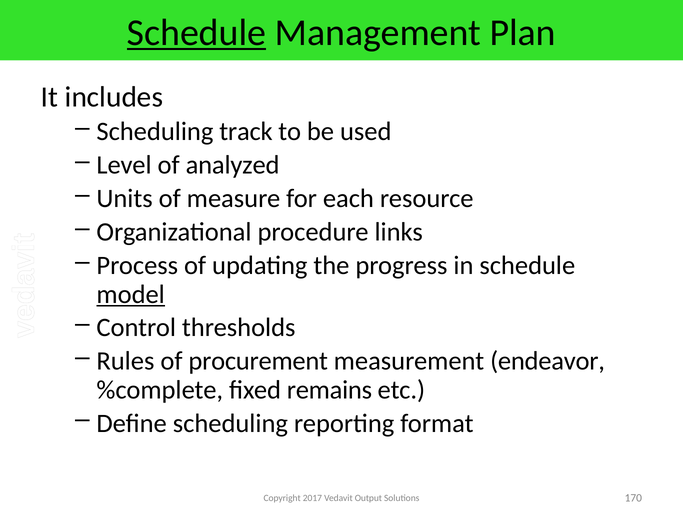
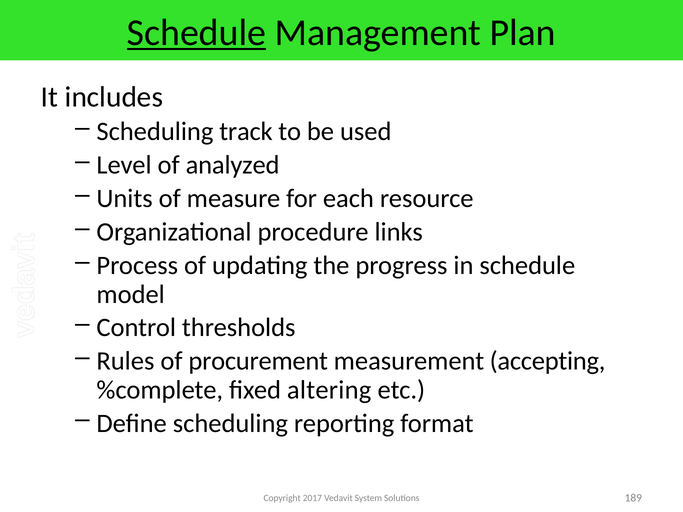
model underline: present -> none (131, 294)
endeavor: endeavor -> accepting (548, 361)
remains: remains -> altering (329, 390)
Output: Output -> System (368, 498)
170: 170 -> 189 (633, 498)
